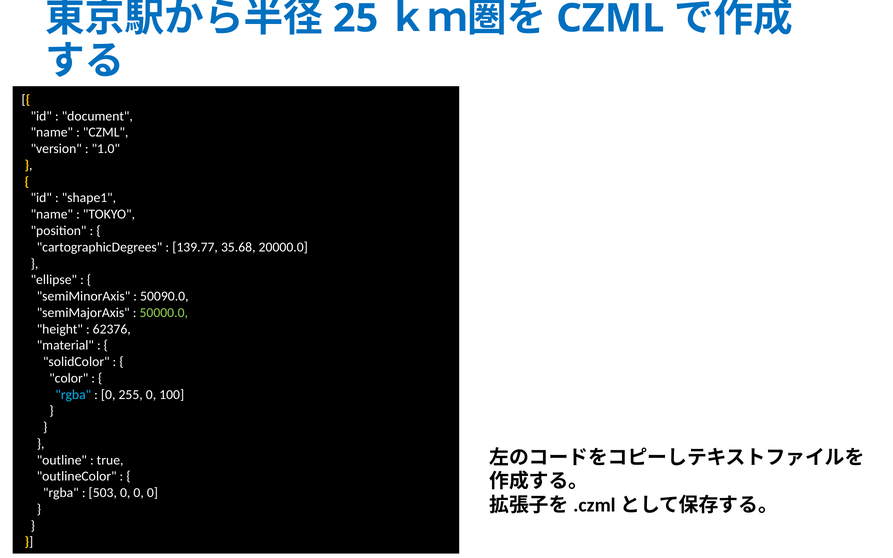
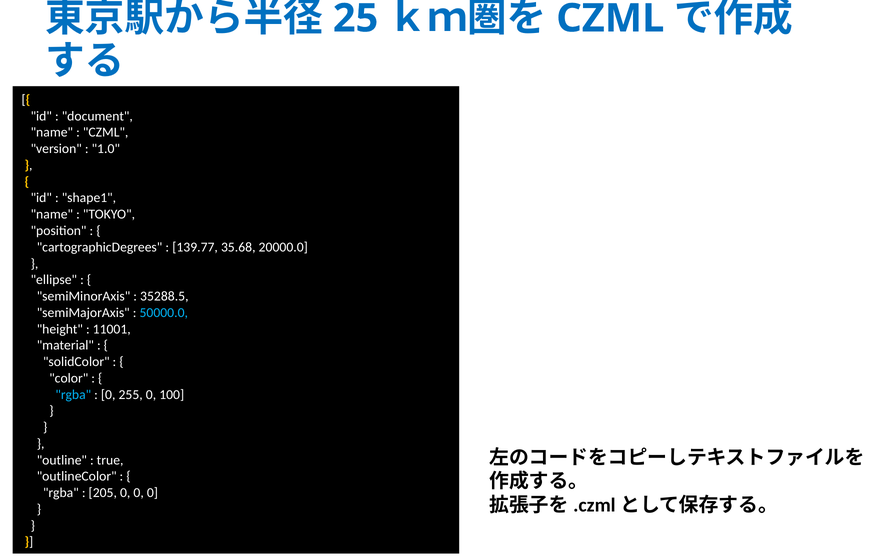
50090.0: 50090.0 -> 35288.5 (164, 296)
50000.0 colour: light green -> light blue (164, 313)
62376: 62376 -> 11001 (112, 329)
503: 503 -> 205 (103, 493)
